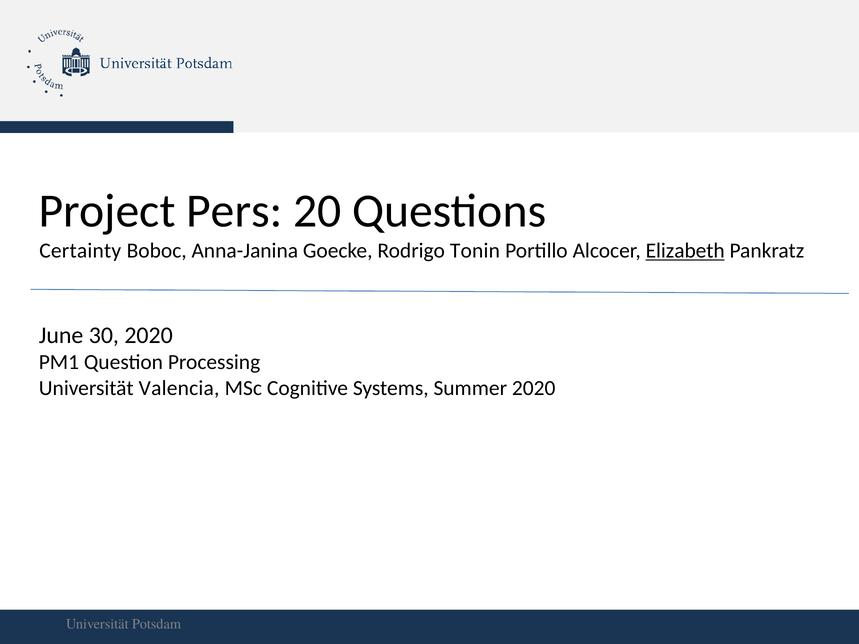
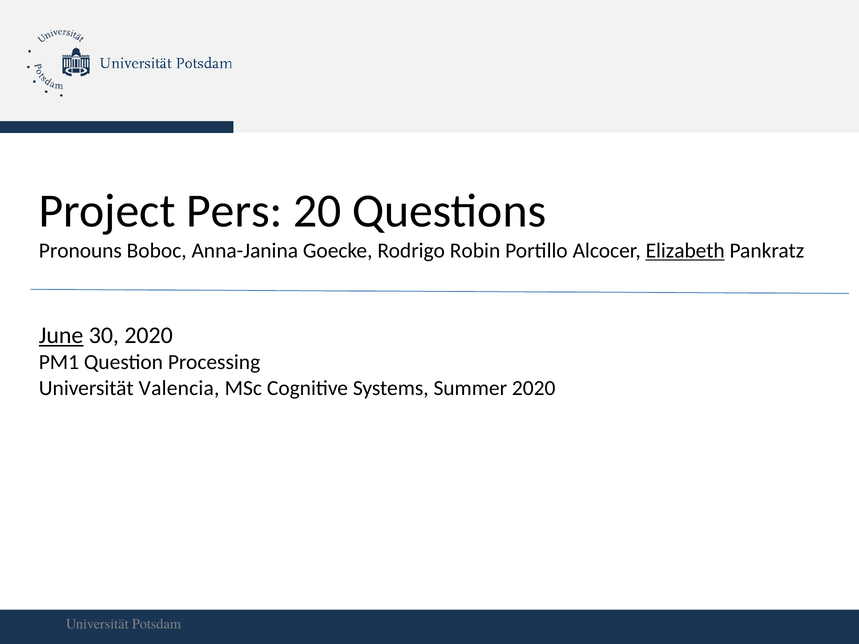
Certainty: Certainty -> Pronouns (80, 251)
Tonin: Tonin -> Robin (475, 251)
June underline: none -> present (61, 336)
